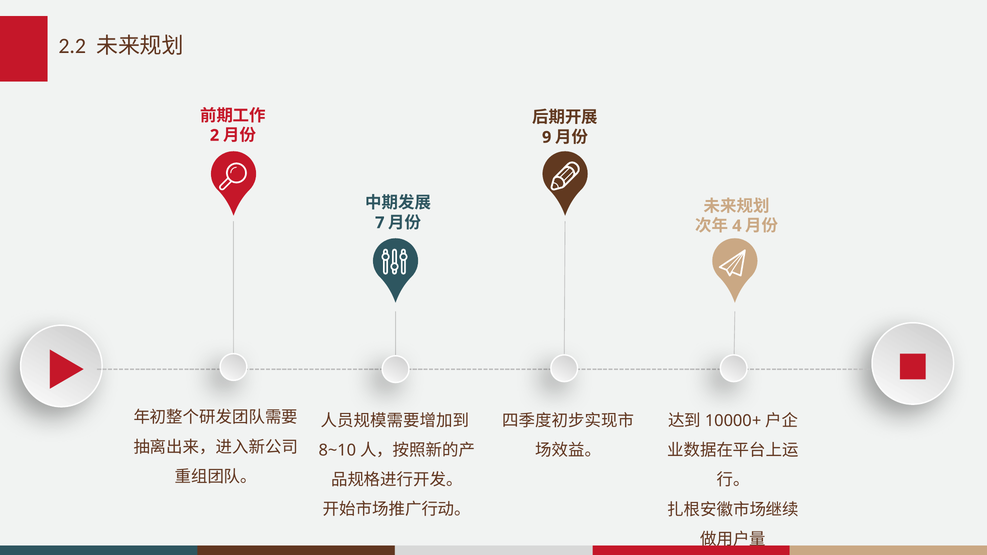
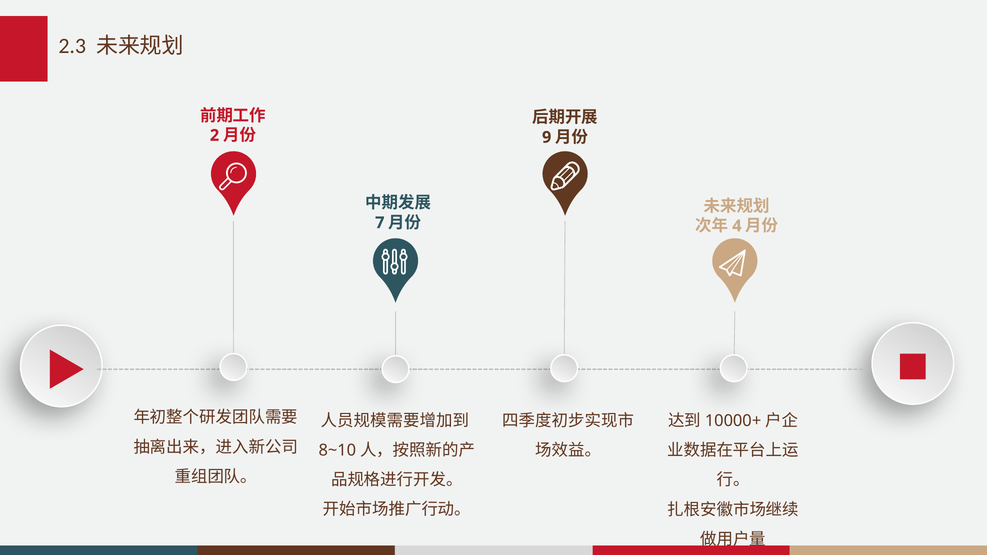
2.2: 2.2 -> 2.3 (72, 46)
